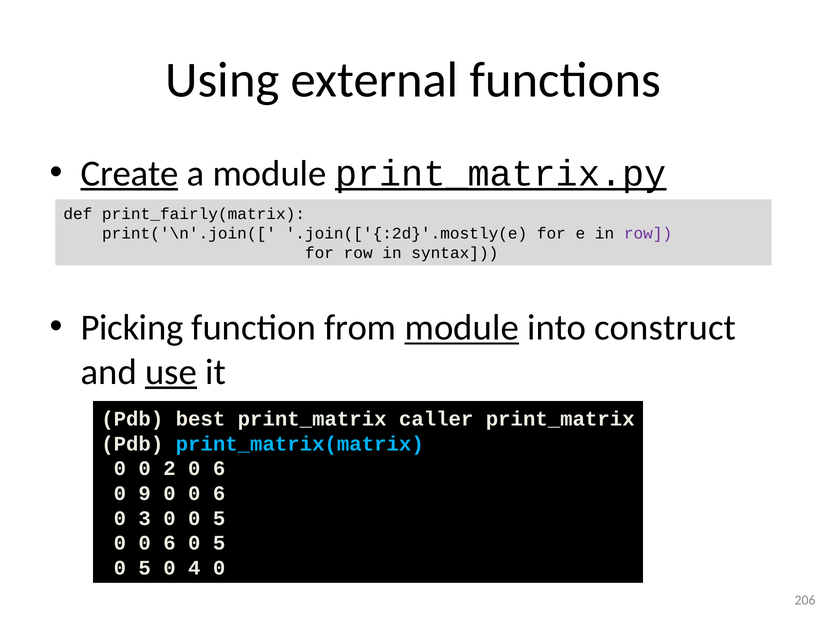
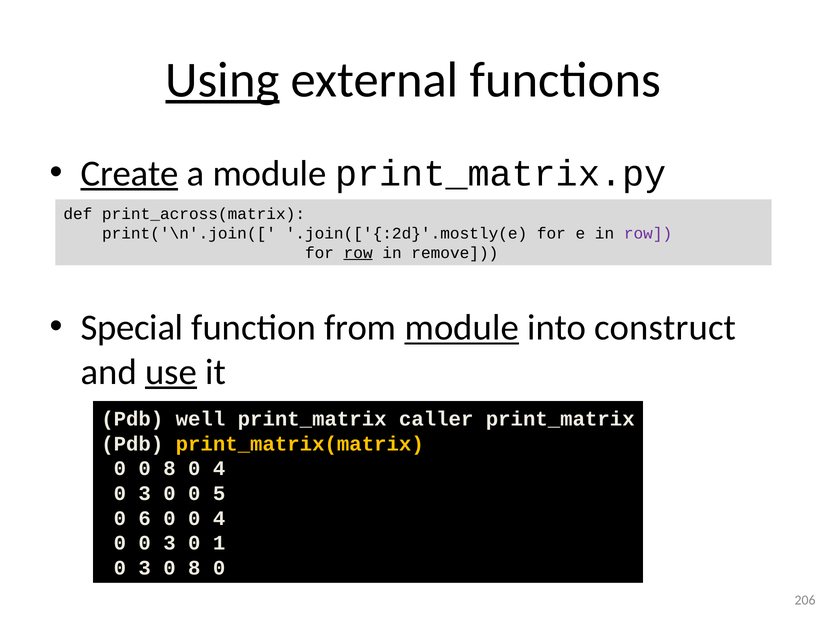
Using underline: none -> present (222, 80)
print_matrix.py underline: present -> none (501, 173)
print_fairly(matrix: print_fairly(matrix -> print_across(matrix (204, 214)
row underline: none -> present (358, 253)
syntax: syntax -> remove (455, 253)
Picking: Picking -> Special (132, 328)
best: best -> well (200, 419)
print_matrix(matrix colour: light blue -> yellow (300, 444)
0 0 2: 2 -> 8 (169, 469)
6: 6 -> 4 (219, 469)
9: 9 -> 3 (145, 494)
6: 6 -> 5 (219, 494)
3: 3 -> 6 (145, 518)
0 0 5: 5 -> 4 (219, 518)
6: 6 -> 3 (169, 543)
5: 5 -> 1 (219, 543)
5: 5 -> 3 (145, 568)
4: 4 -> 8 (194, 568)
